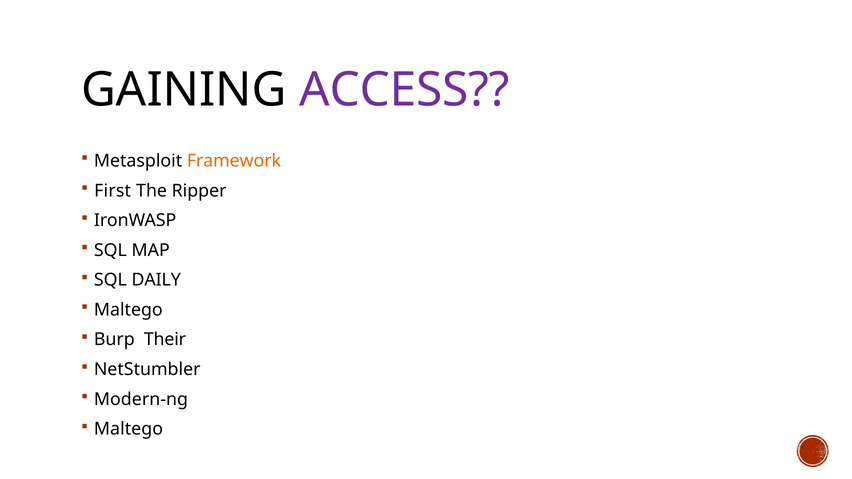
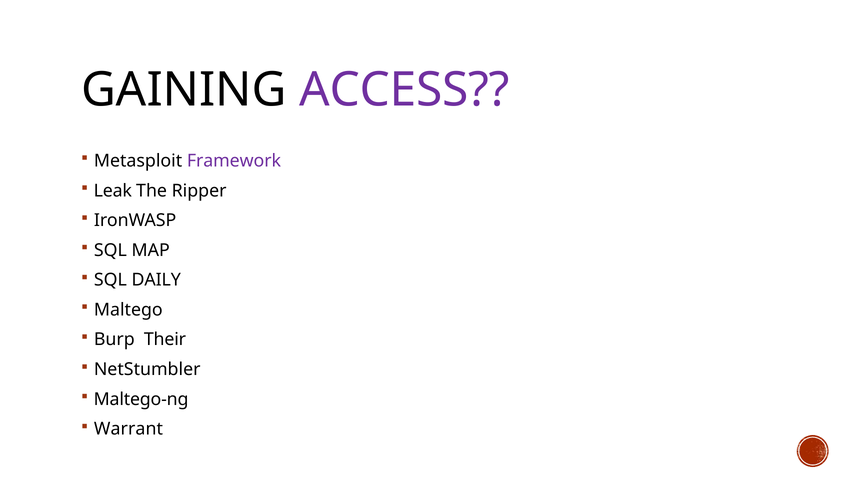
Framework colour: orange -> purple (234, 161)
First: First -> Leak (113, 191)
Modern-ng: Modern-ng -> Maltego-ng (141, 399)
Maltego: Maltego -> Warrant (128, 429)
